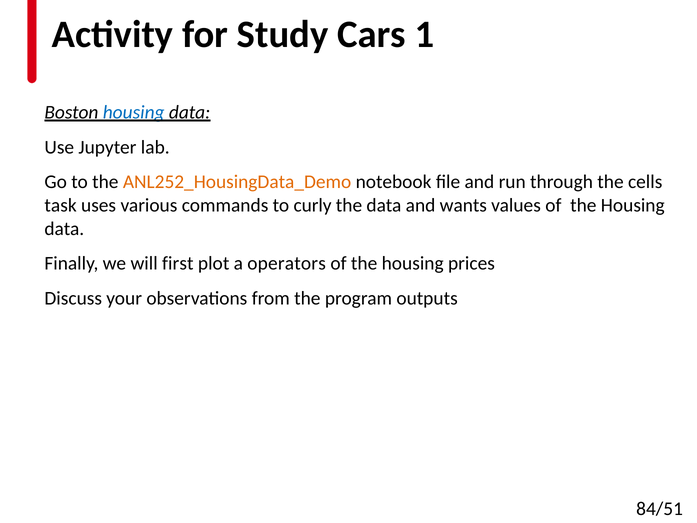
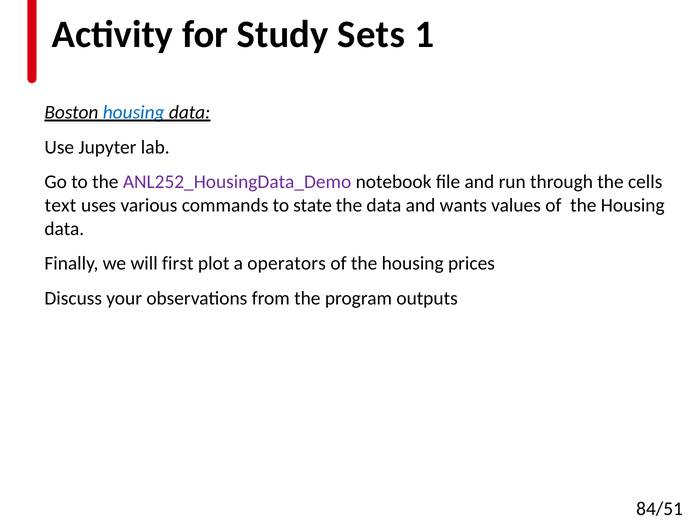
Cars: Cars -> Sets (371, 35)
ANL252_HousingData_Demo colour: orange -> purple (237, 182)
task: task -> text (61, 205)
curly: curly -> state (313, 205)
